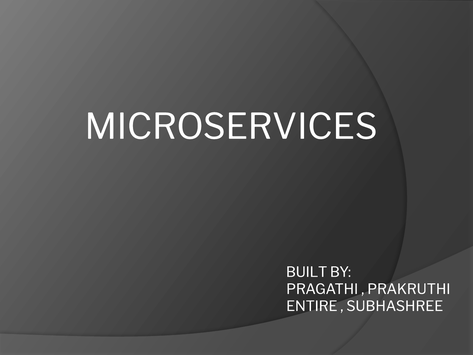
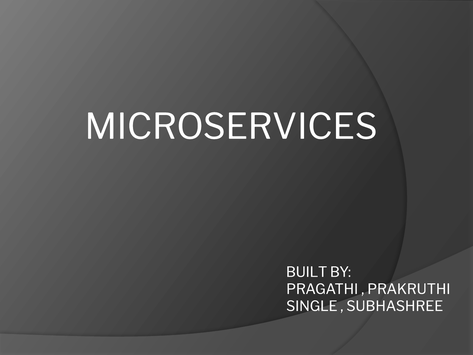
ENTIRE: ENTIRE -> SINGLE (312, 306)
